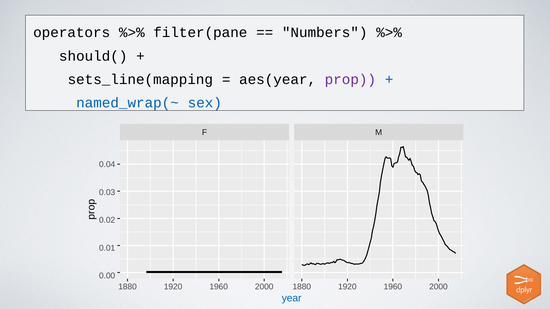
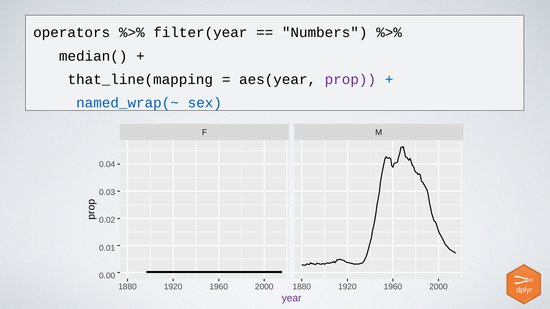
filter(pane: filter(pane -> filter(year (200, 33)
should(: should( -> median( (93, 56)
sets_line(mapping: sets_line(mapping -> that_line(mapping (140, 80)
year colour: blue -> purple (292, 298)
